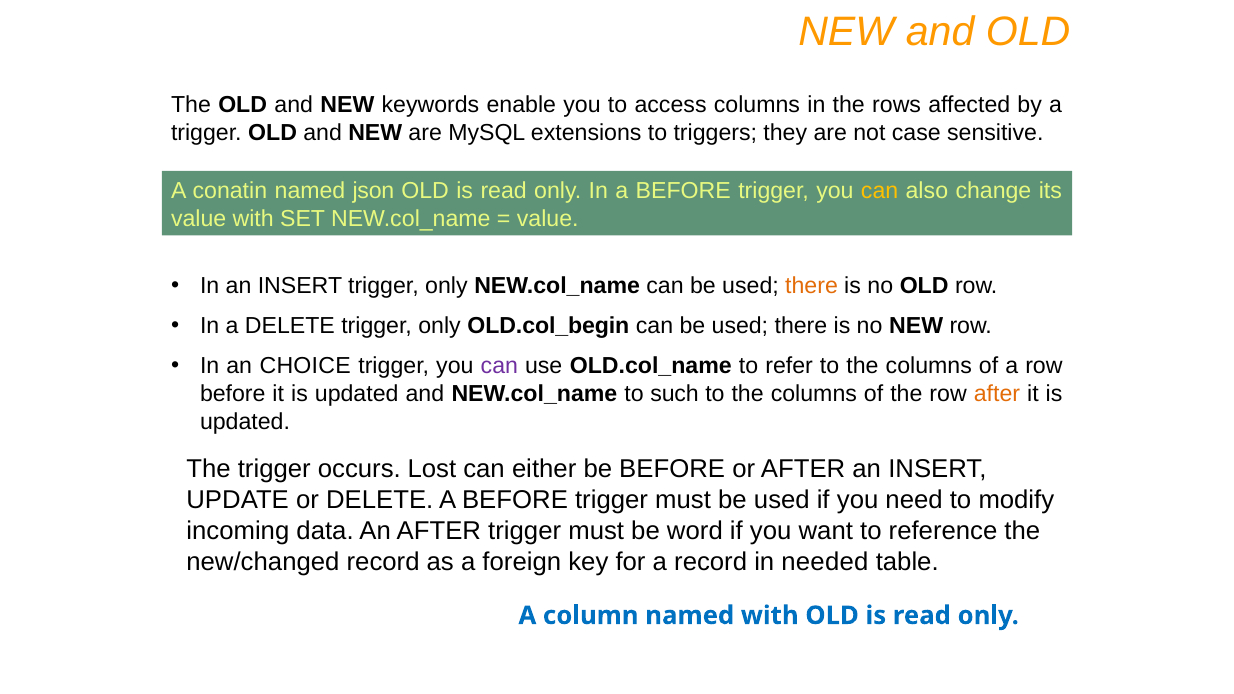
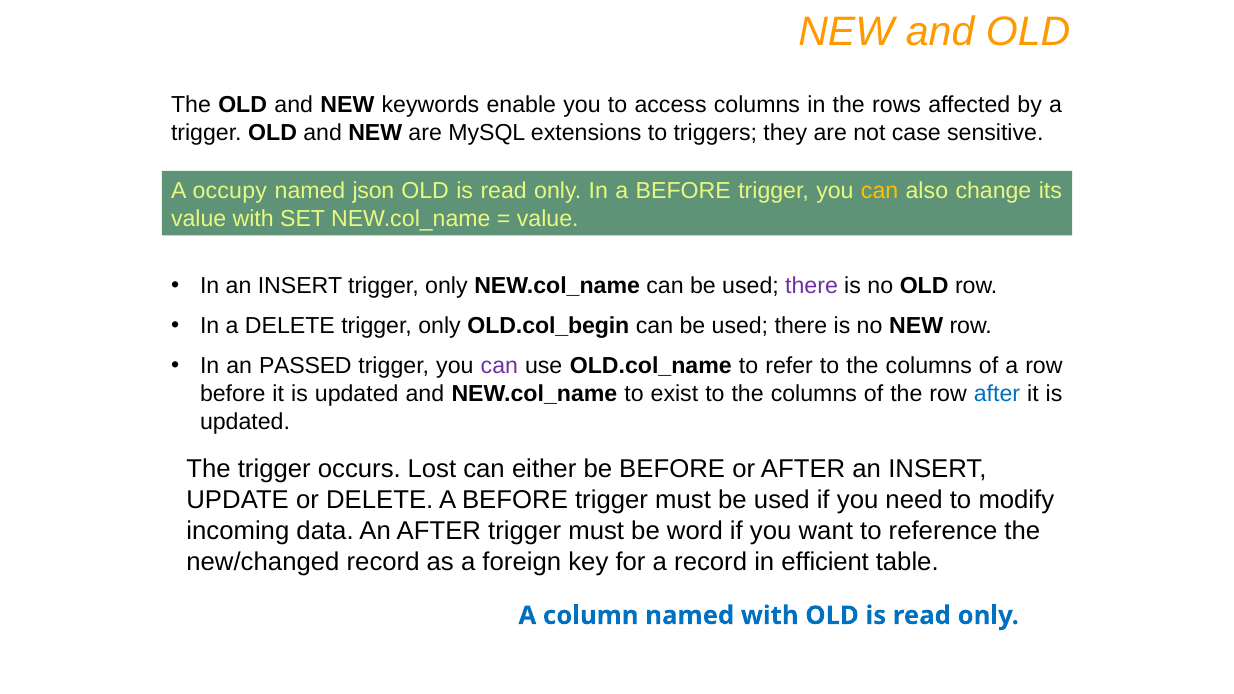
conatin: conatin -> occupy (230, 191)
there colour: orange -> purple (812, 286)
CHOICE: CHOICE -> PASSED (305, 366)
such: such -> exist (674, 394)
after colour: orange -> blue (997, 394)
needed: needed -> efficient (825, 562)
